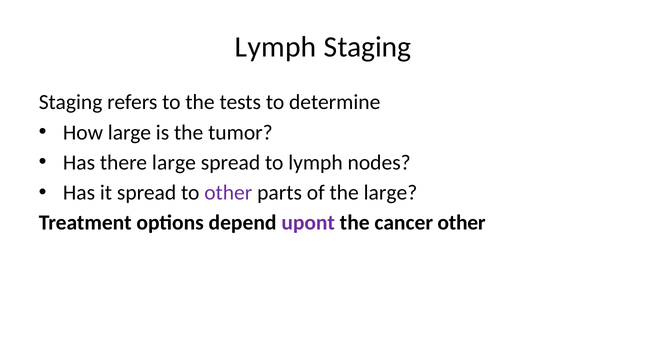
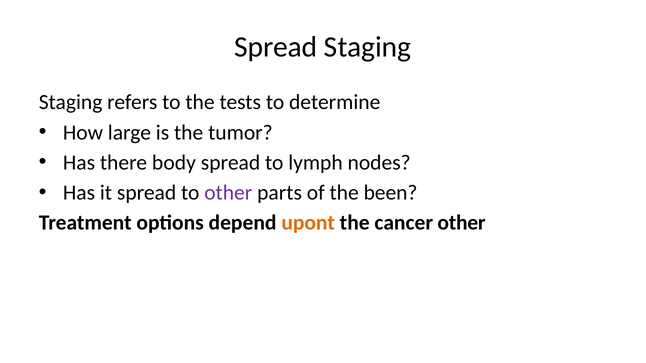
Lymph: Lymph -> Spread (276, 47)
there large: large -> body (174, 163)
the large: large -> been (390, 193)
upont colour: purple -> orange (308, 223)
